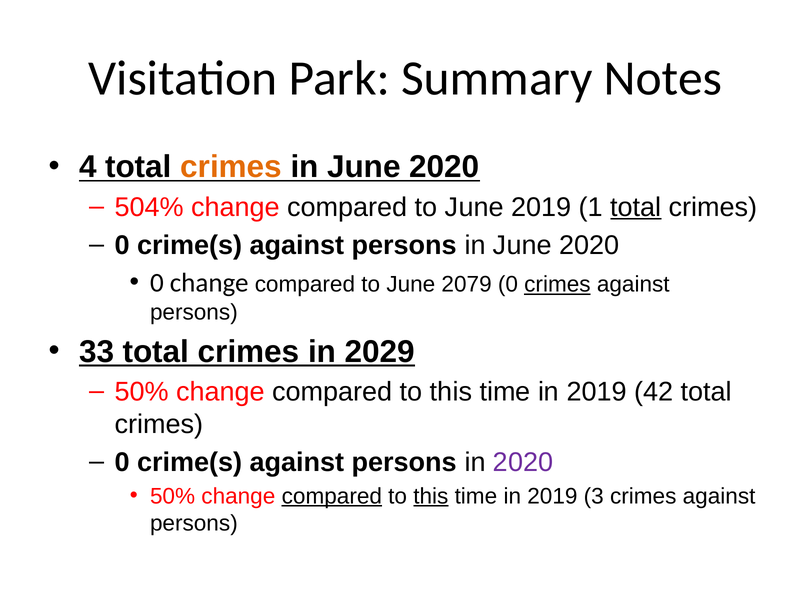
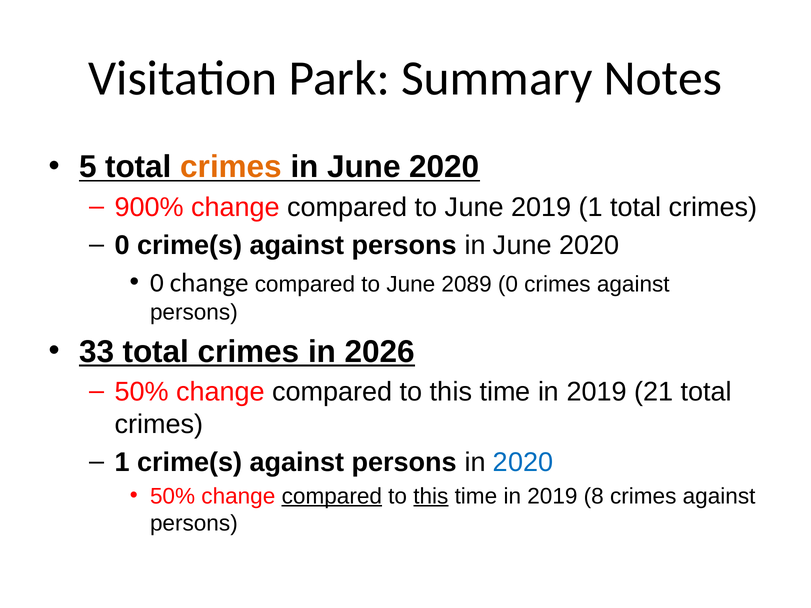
4: 4 -> 5 (88, 167)
504%: 504% -> 900% (149, 207)
total underline: present -> none (636, 207)
2079: 2079 -> 2089 (467, 285)
crimes underline: present -> none (557, 285)
2029: 2029 -> 2026 (380, 352)
42: 42 -> 21 (654, 392)
0: 0 -> 1 (122, 462)
2020 colour: purple -> blue (523, 462)
3: 3 -> 8 (594, 496)
